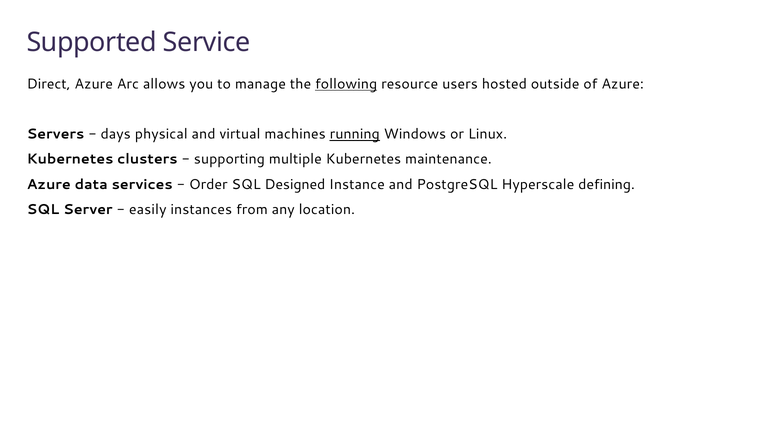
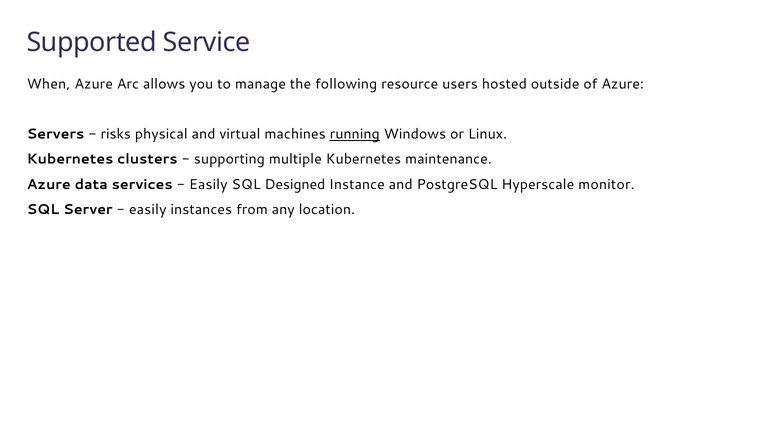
Direct: Direct -> When (48, 84)
following underline: present -> none (346, 84)
days: days -> risks (116, 134)
Order: Order -> Easily (208, 184)
defining: defining -> monitor (606, 184)
